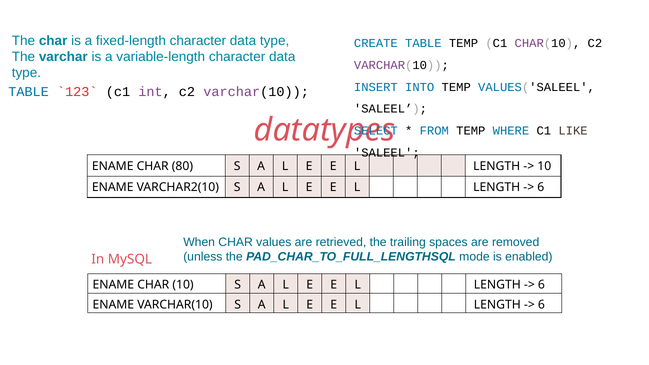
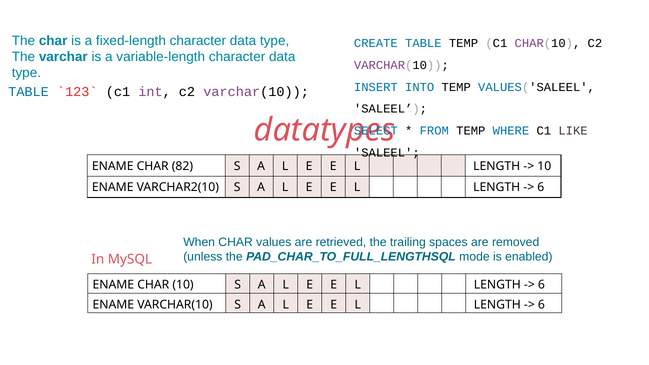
80: 80 -> 82 (182, 166)
